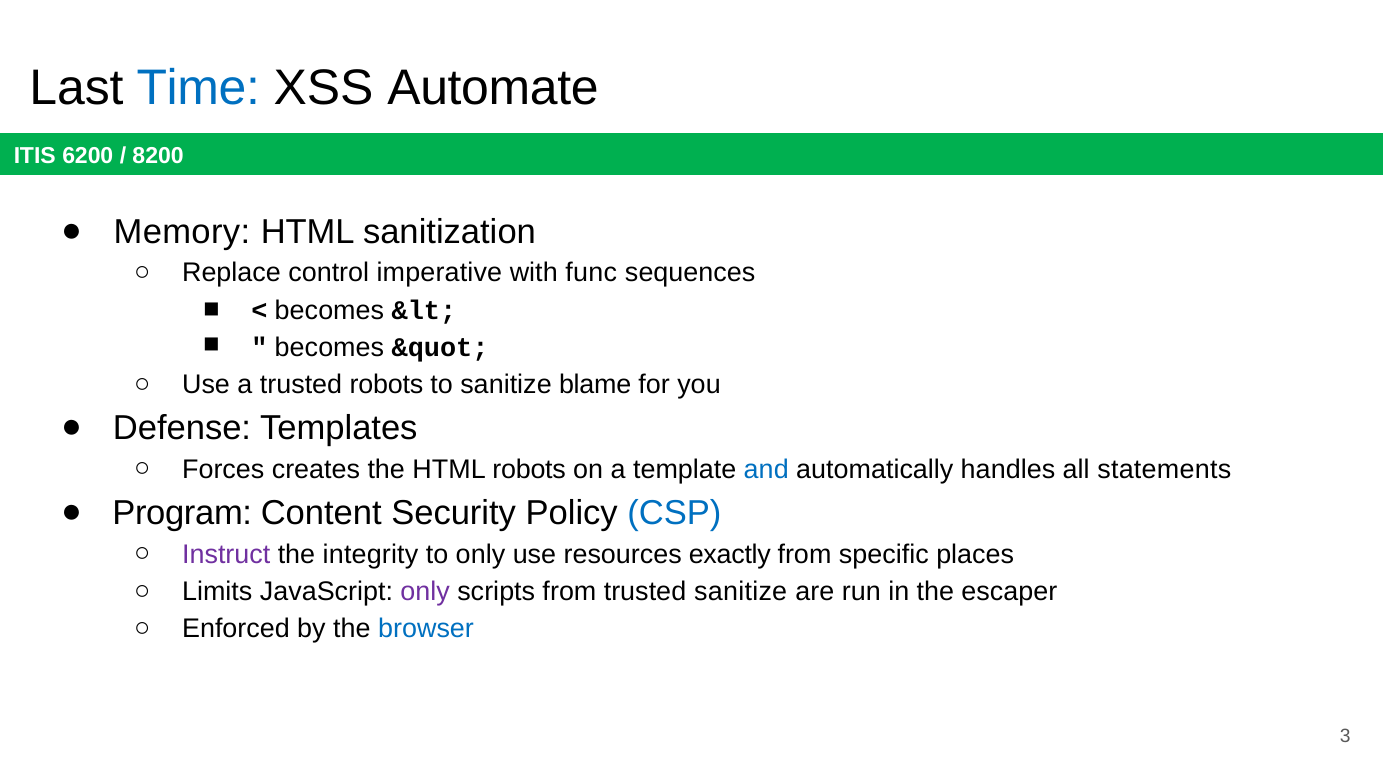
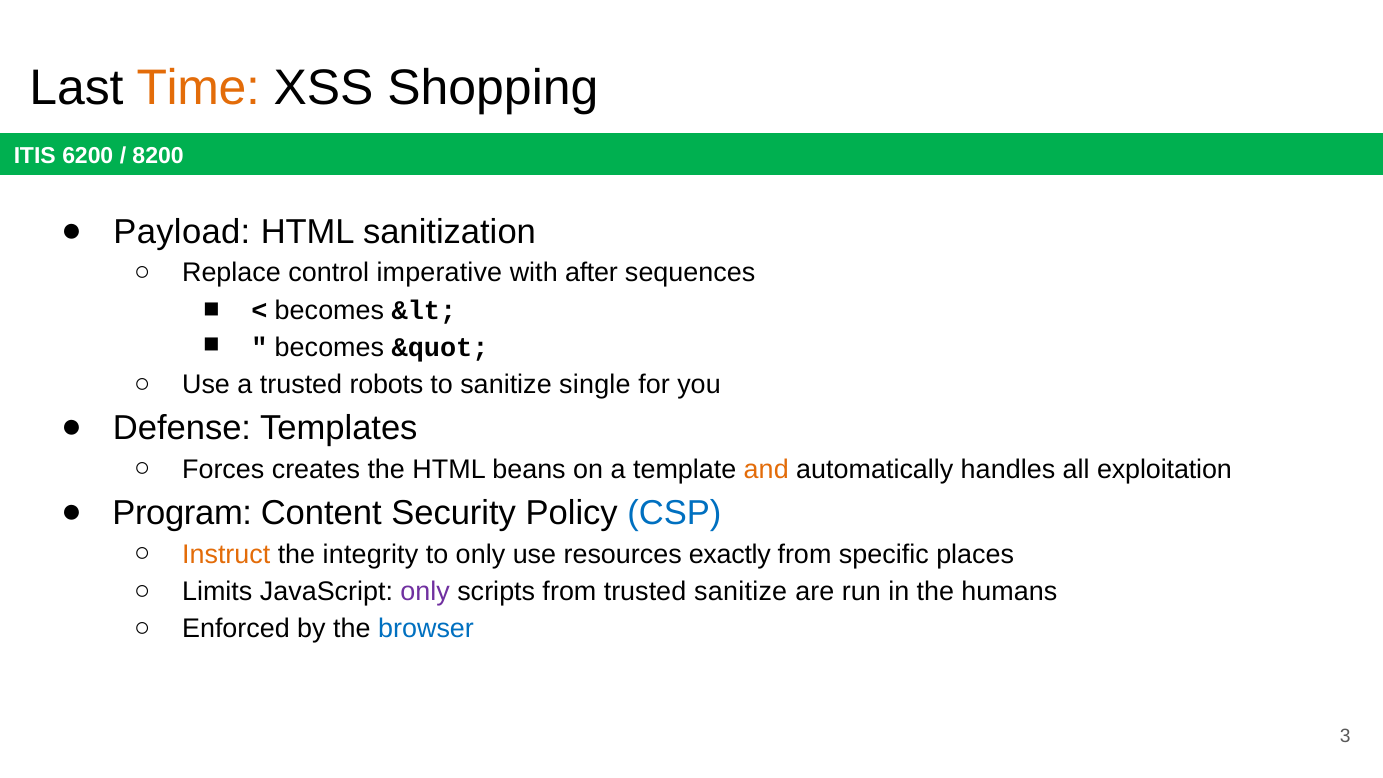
Time colour: blue -> orange (198, 88)
Automate: Automate -> Shopping (493, 88)
Memory: Memory -> Payload (182, 232)
func: func -> after (591, 273)
blame: blame -> single (595, 385)
HTML robots: robots -> beans (529, 469)
and colour: blue -> orange (766, 469)
statements: statements -> exploitation (1164, 469)
Instruct colour: purple -> orange (226, 554)
escaper: escaper -> humans (1009, 592)
